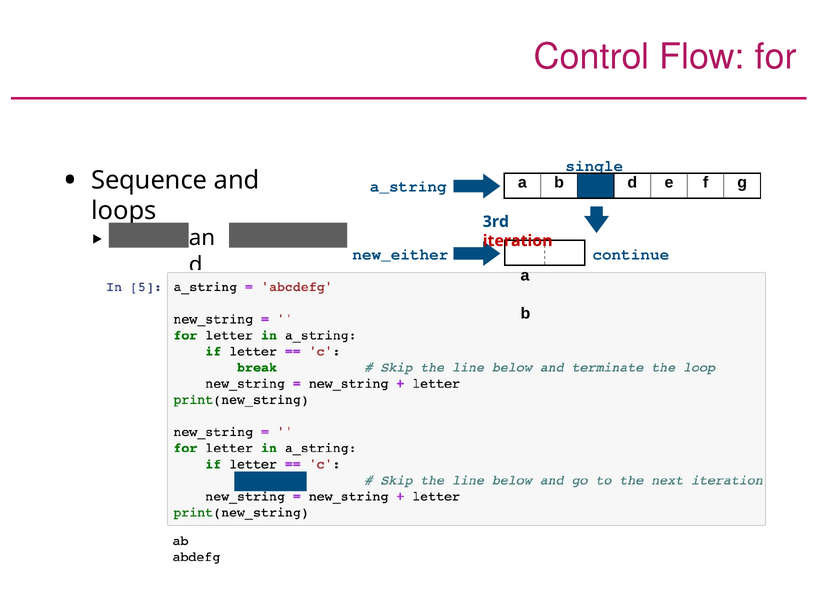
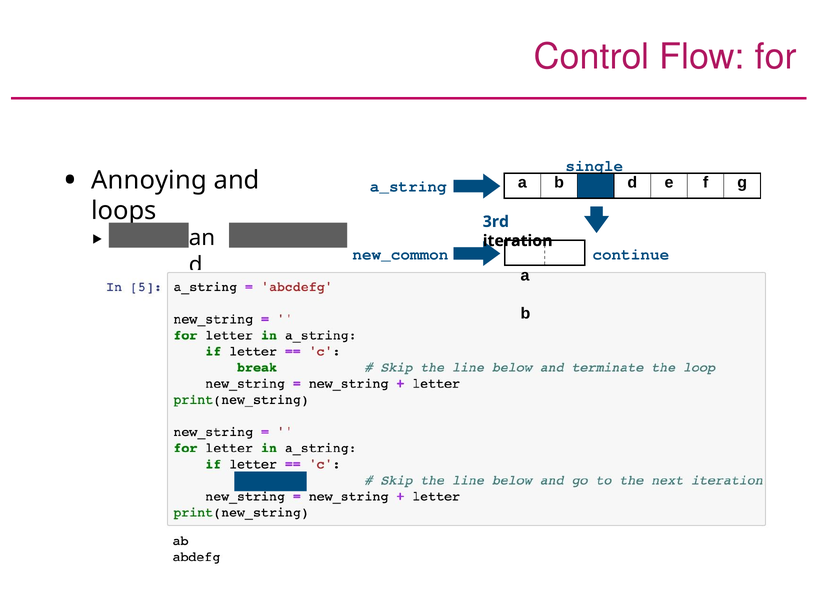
Sequence: Sequence -> Annoying (149, 181)
iteration colour: red -> black (518, 241)
new_either: new_either -> new_common (400, 255)
